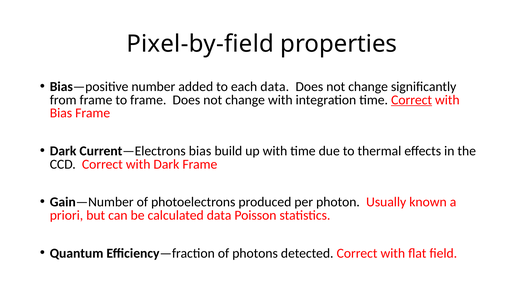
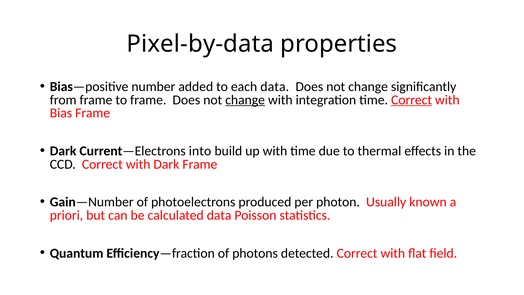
Pixel-by-field: Pixel-by-field -> Pixel-by-data (200, 44)
change underline: none -> present (245, 100)
Current—Electrons bias: bias -> into (200, 151)
